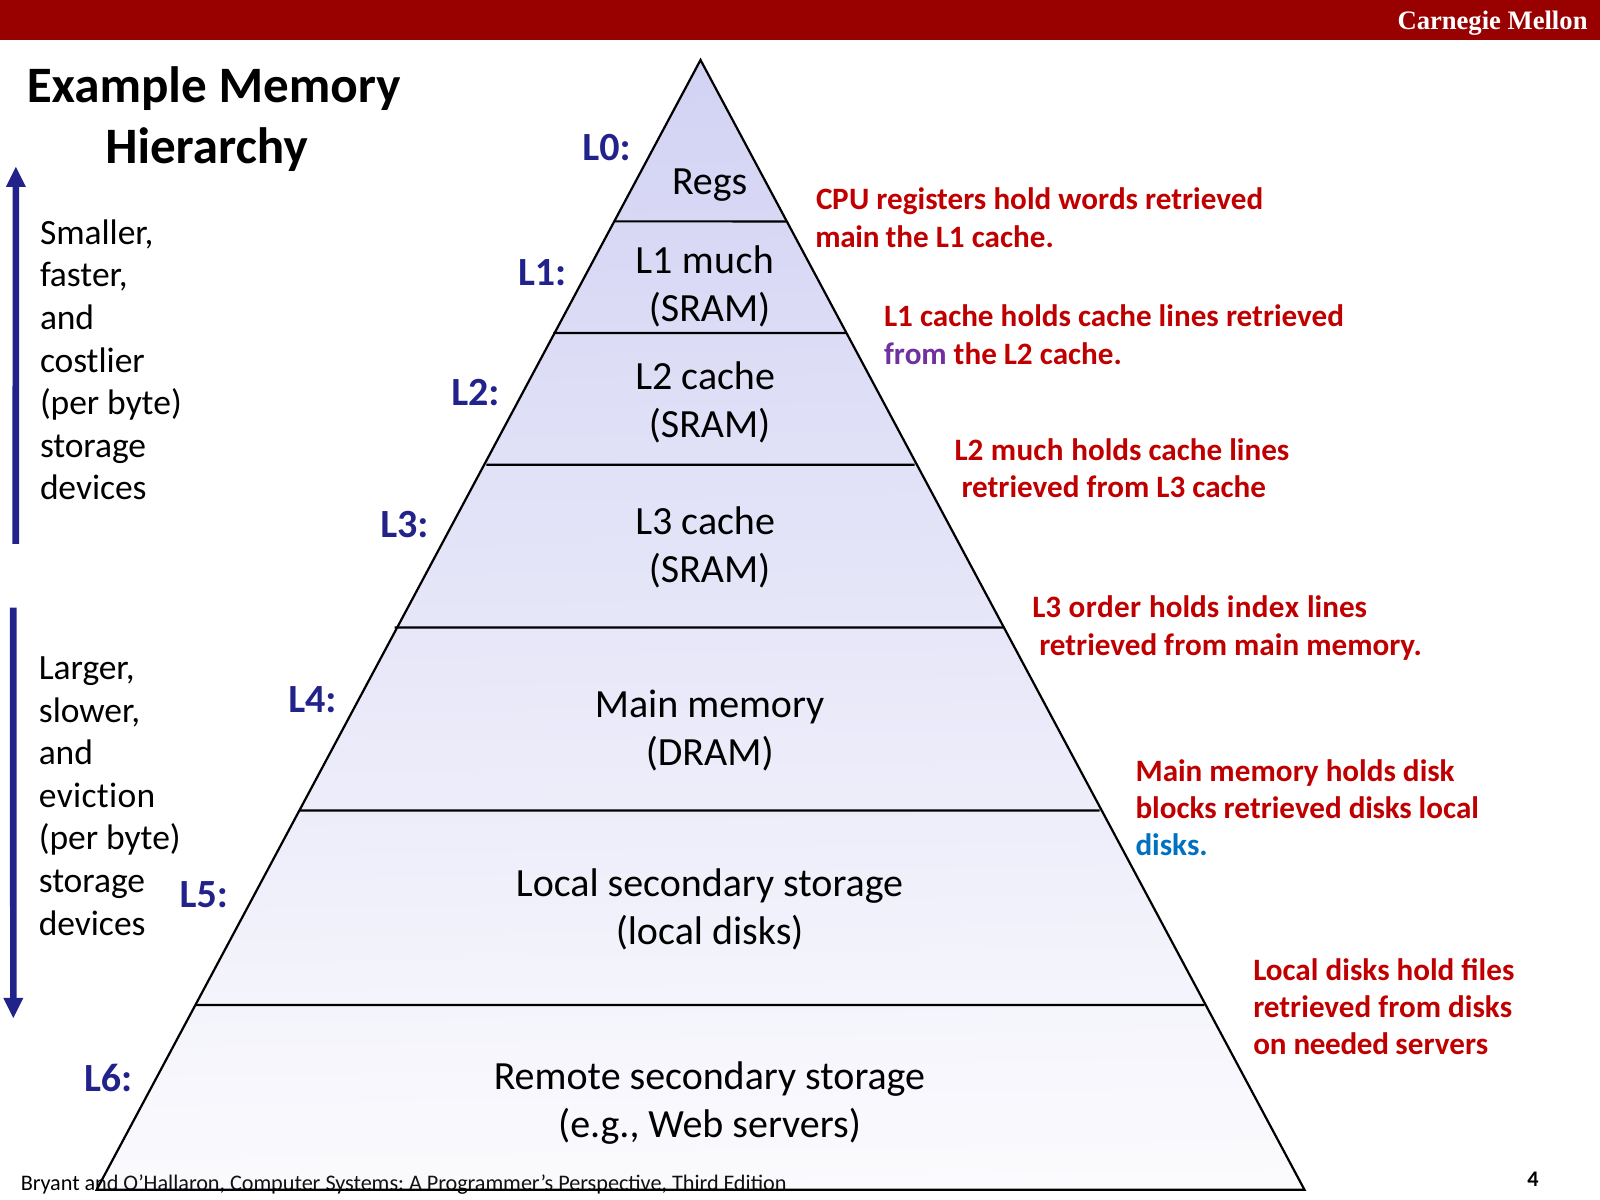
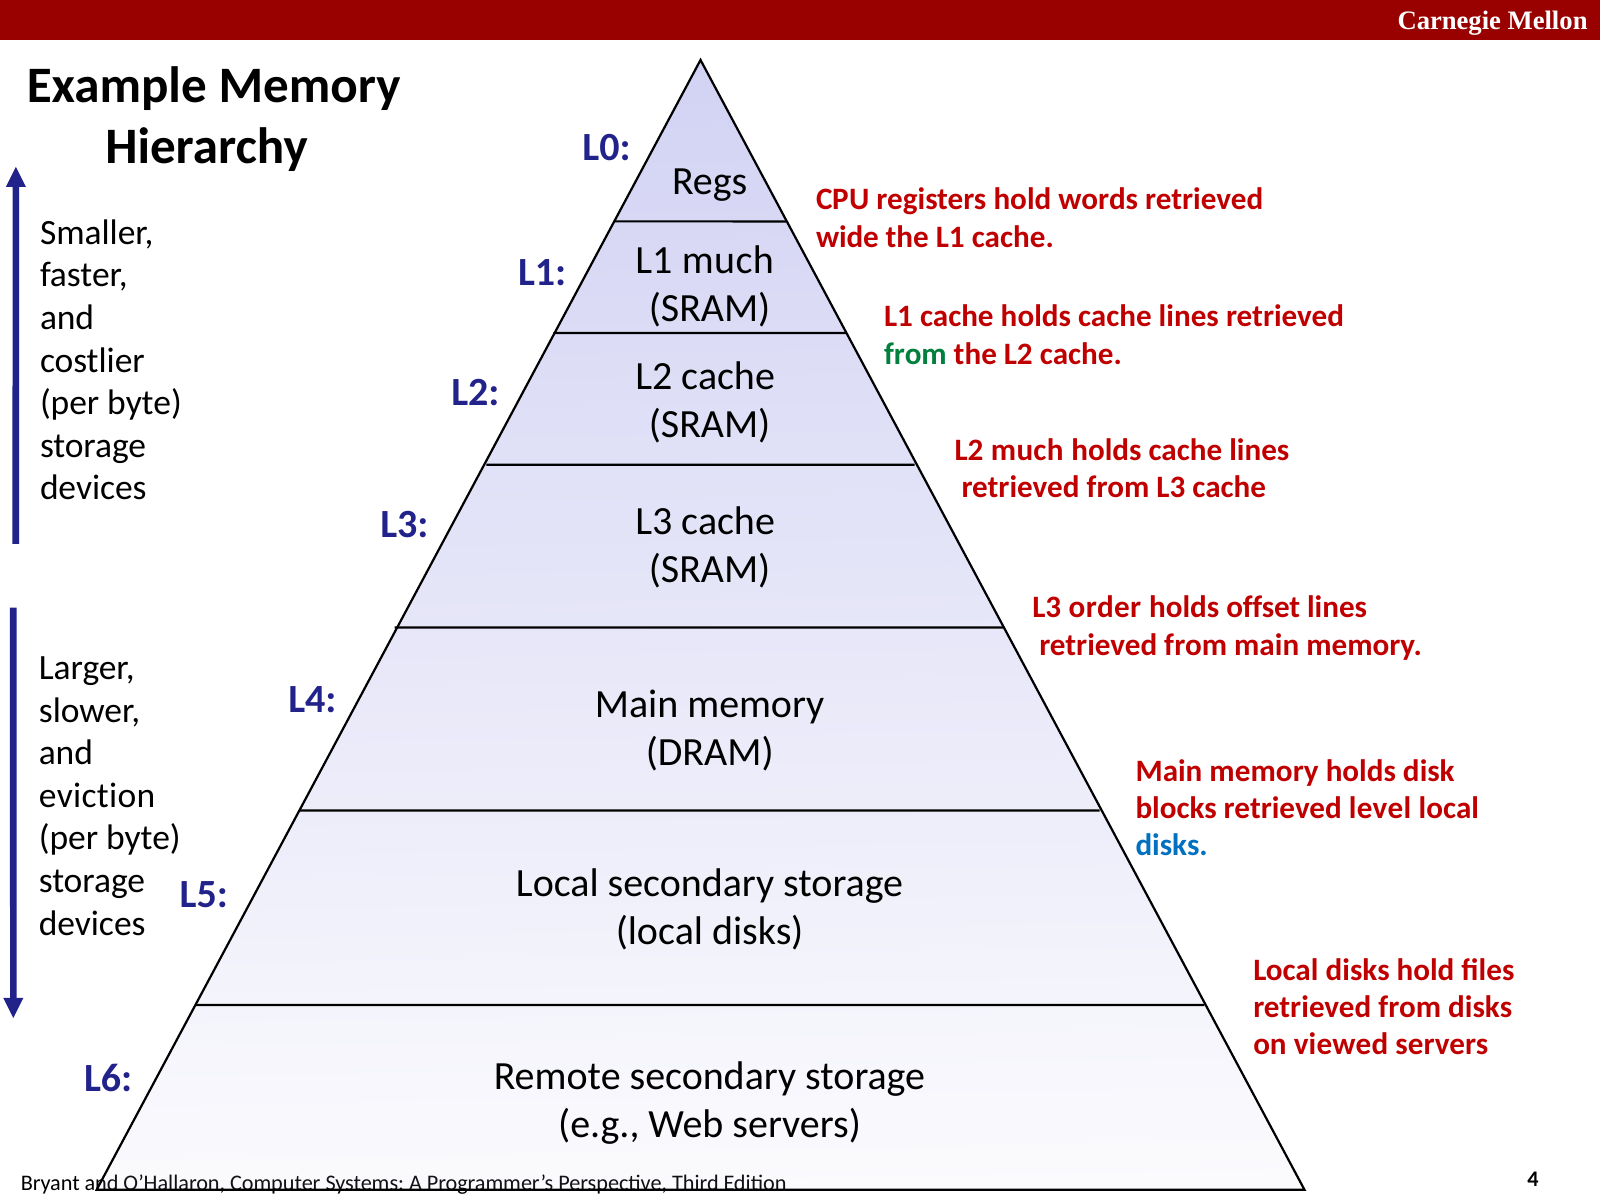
main: main -> wide (847, 237)
from colour: purple -> green (915, 354)
index: index -> offset (1263, 608)
retrieved disks: disks -> level (1380, 808)
needed: needed -> viewed (1341, 1045)
